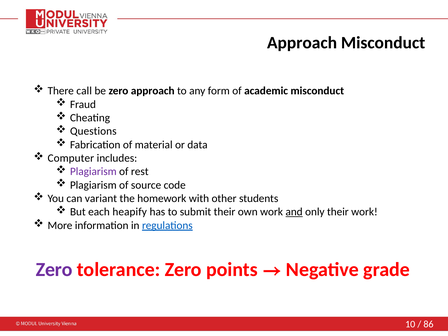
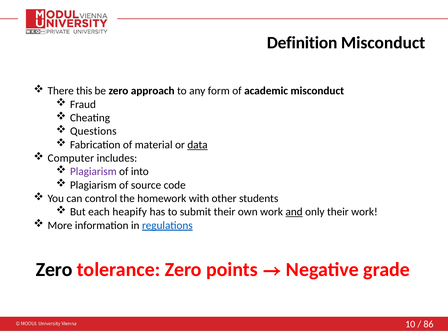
Approach: Approach -> Definition (302, 43)
call: call -> this (84, 91)
data underline: none -> present (197, 145)
rest: rest -> into (140, 172)
variant: variant -> control (101, 198)
Zero colour: purple -> black (54, 270)
